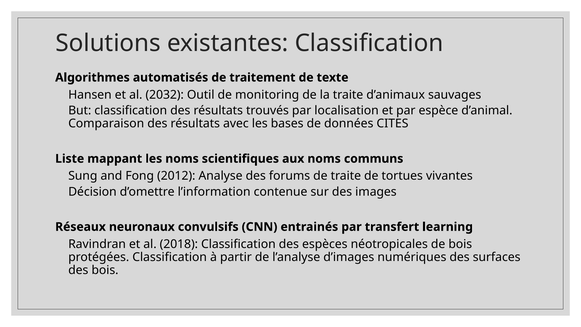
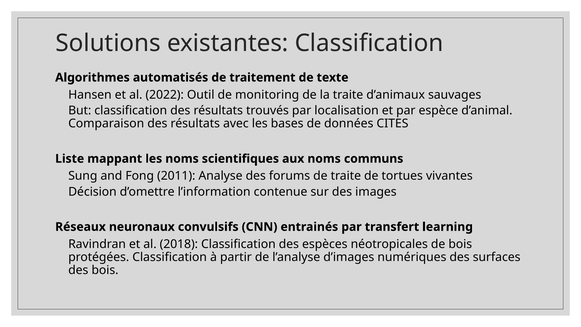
2032: 2032 -> 2022 (165, 95)
2012: 2012 -> 2011 (176, 176)
